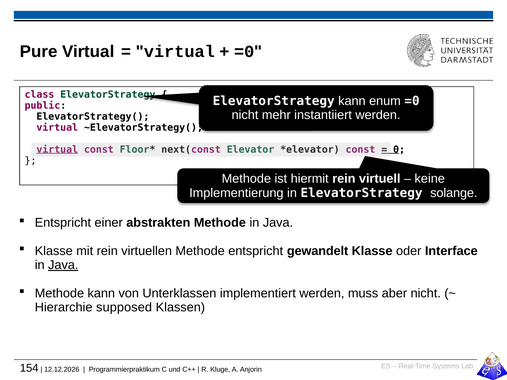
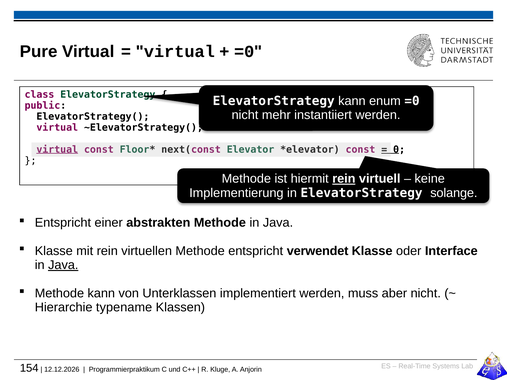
rein underline: none -> present (344, 179)
gewandelt: gewandelt -> verwendet (318, 251)
supposed: supposed -> typename (124, 308)
